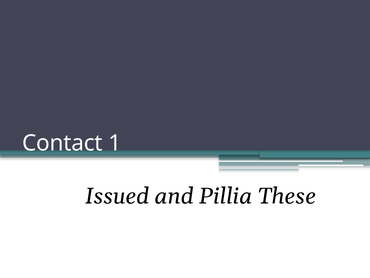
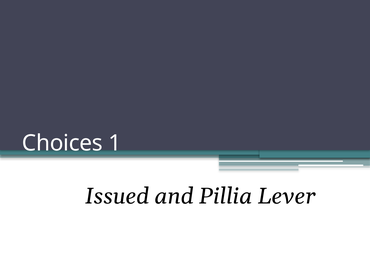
Contact: Contact -> Choices (62, 143)
These: These -> Lever (287, 196)
